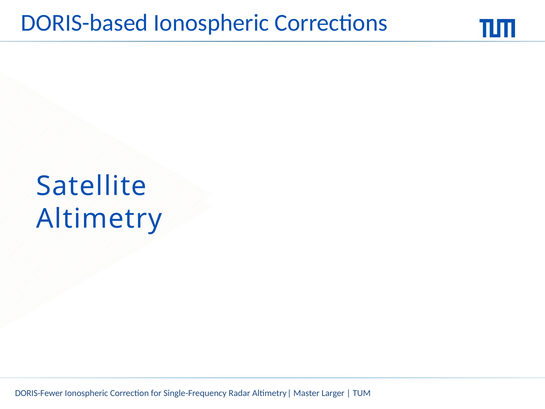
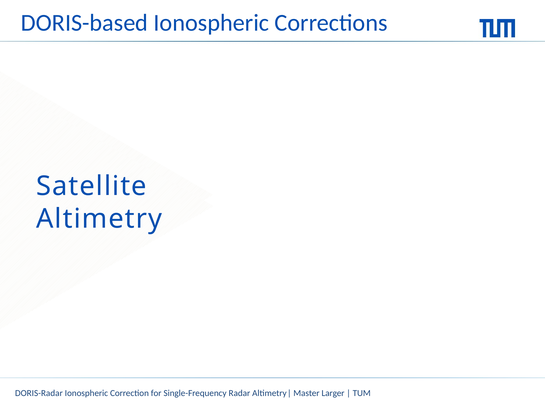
DORIS-Fewer: DORIS-Fewer -> DORIS-Radar (39, 393)
